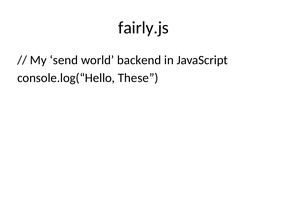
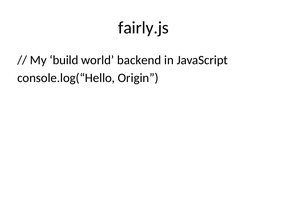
send: send -> build (64, 60)
These: These -> Origin (138, 78)
